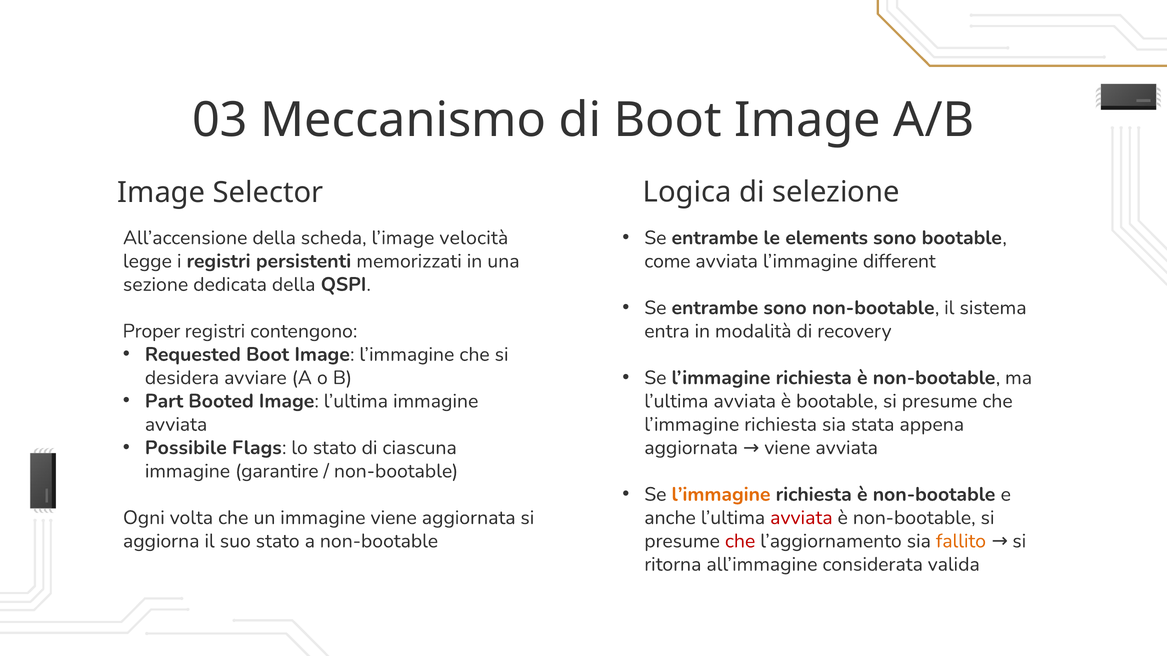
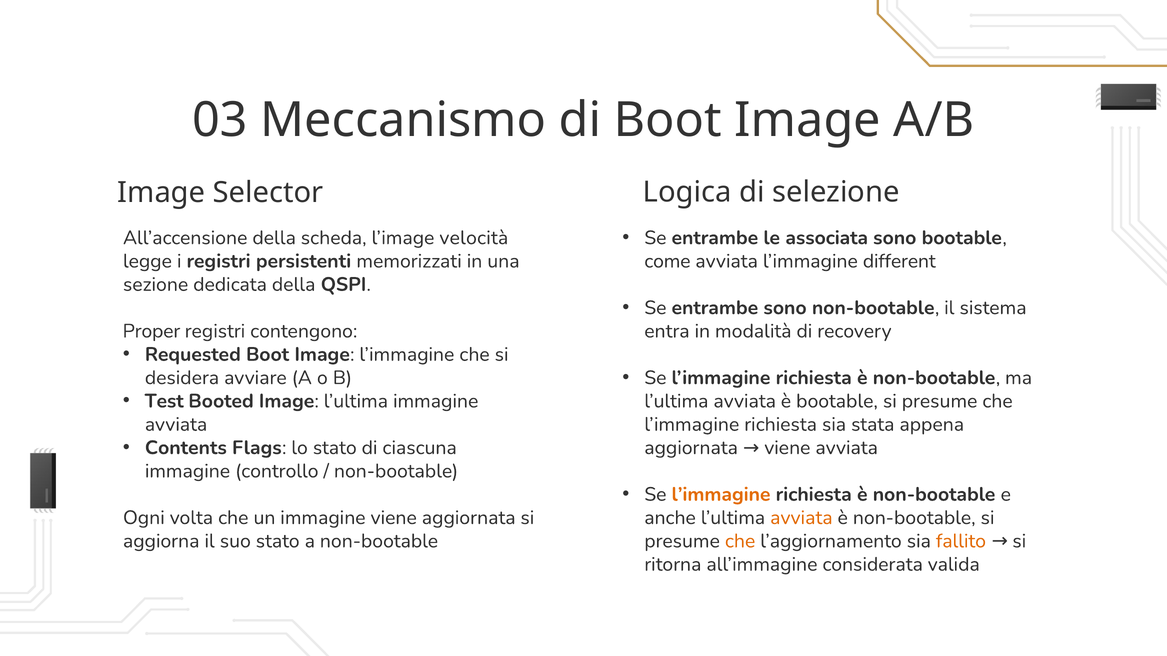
elements: elements -> associata (827, 238)
Part: Part -> Test (164, 401)
Possibile: Possibile -> Contents (186, 448)
garantire: garantire -> controllo (277, 471)
avviata colour: red -> orange (801, 518)
che colour: red -> orange (740, 541)
